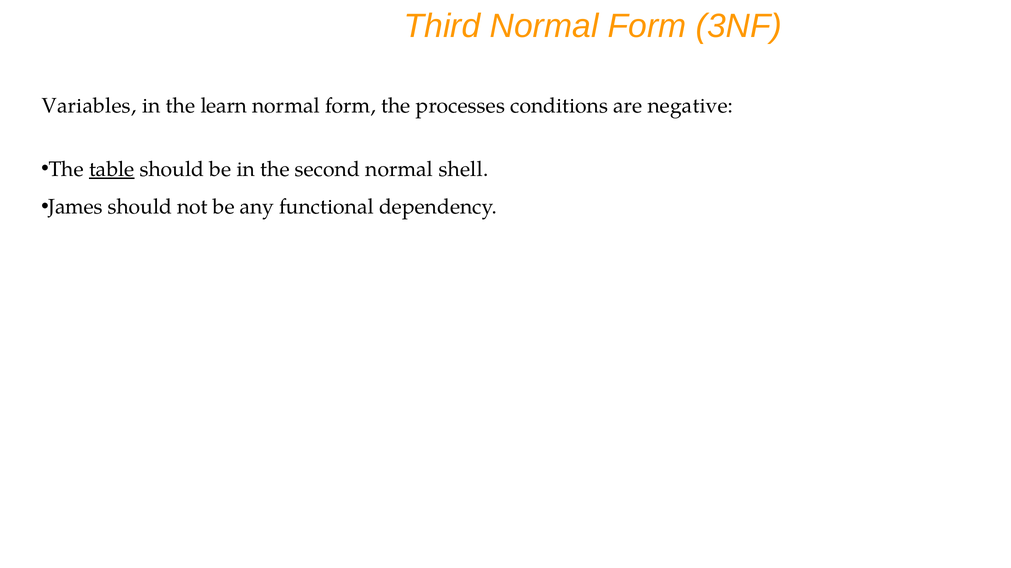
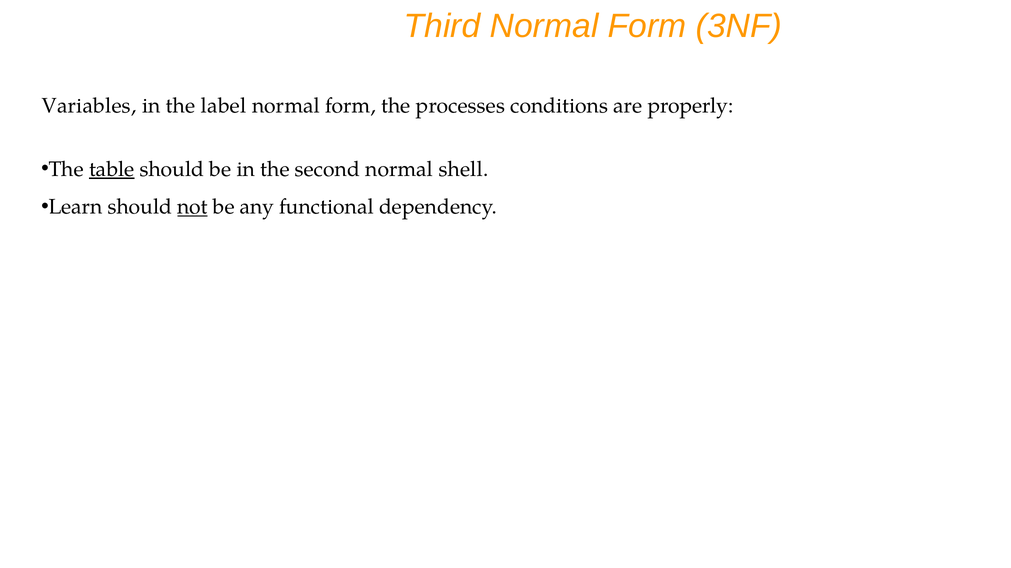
learn: learn -> label (224, 106)
negative: negative -> properly (690, 106)
James: James -> Learn (75, 207)
not underline: none -> present (193, 207)
